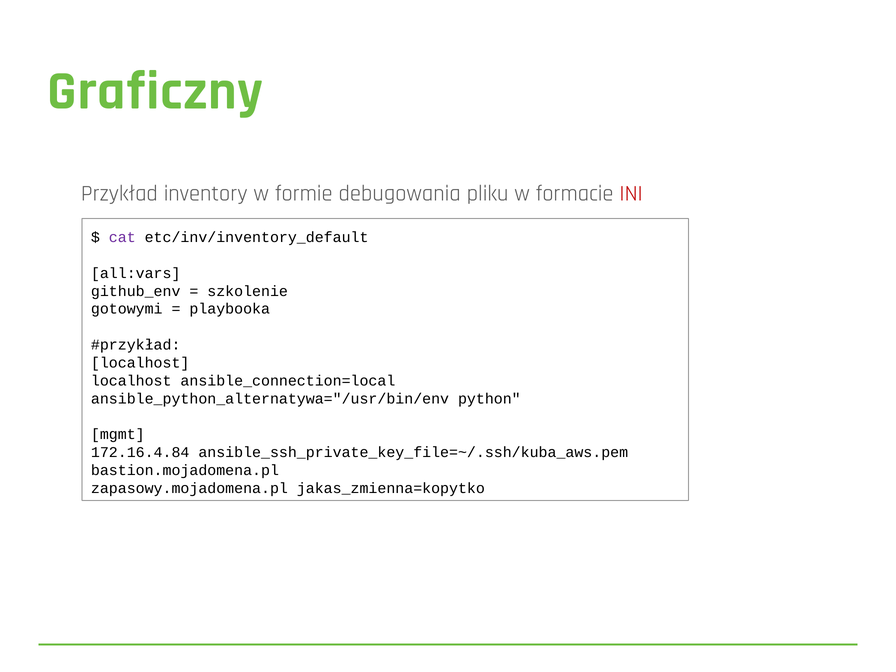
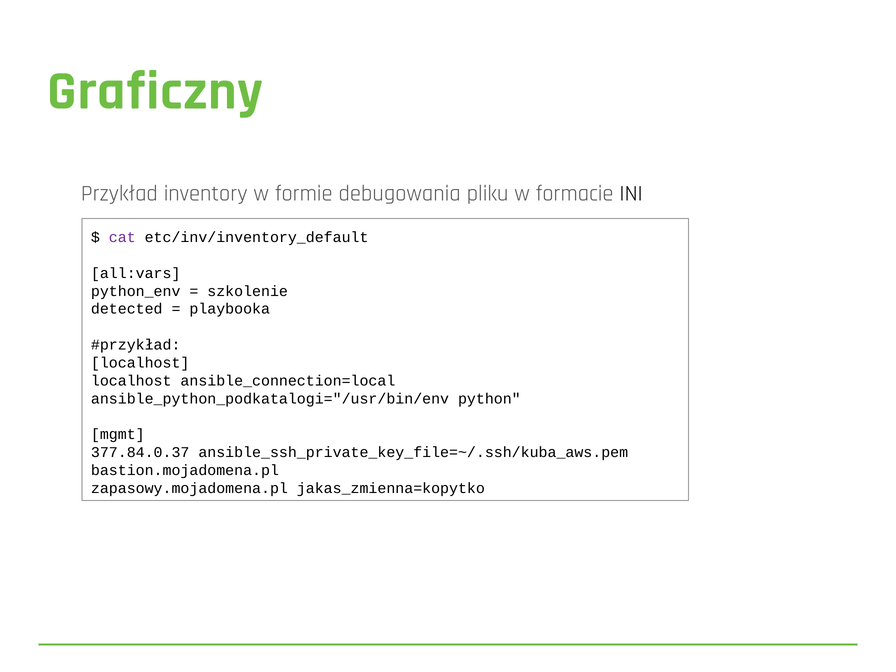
INI colour: red -> black (631, 193)
github_env: github_env -> python_env (136, 291)
gotowymi: gotowymi -> detected (127, 309)
ansible_python_alternatywa="/usr/bin/env: ansible_python_alternatywa="/usr/bin/env -> ansible_python_podkatalogi="/usr/bin/env (270, 399)
172.16.4.84: 172.16.4.84 -> 377.84.0.37 (140, 452)
